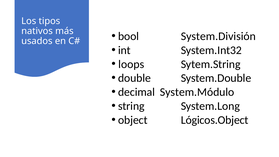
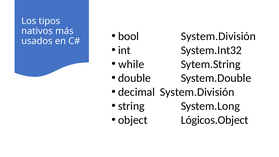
loops: loops -> while (131, 64)
decimal System.Módulo: System.Módulo -> System.División (197, 92)
